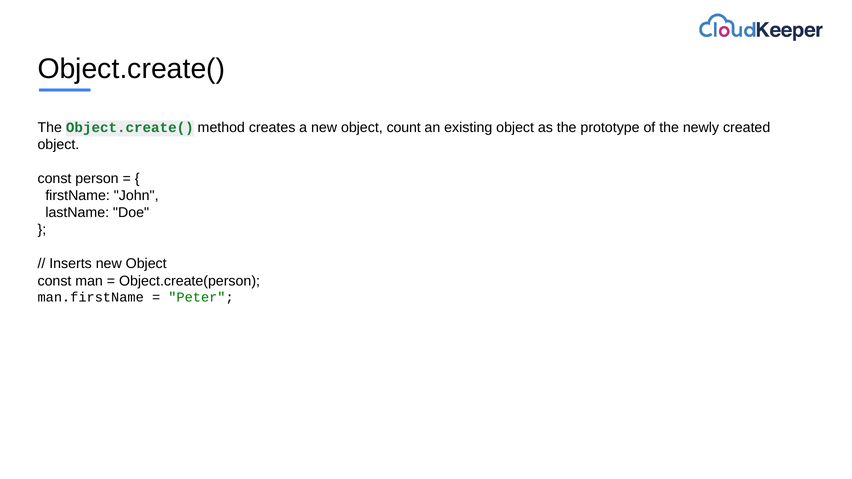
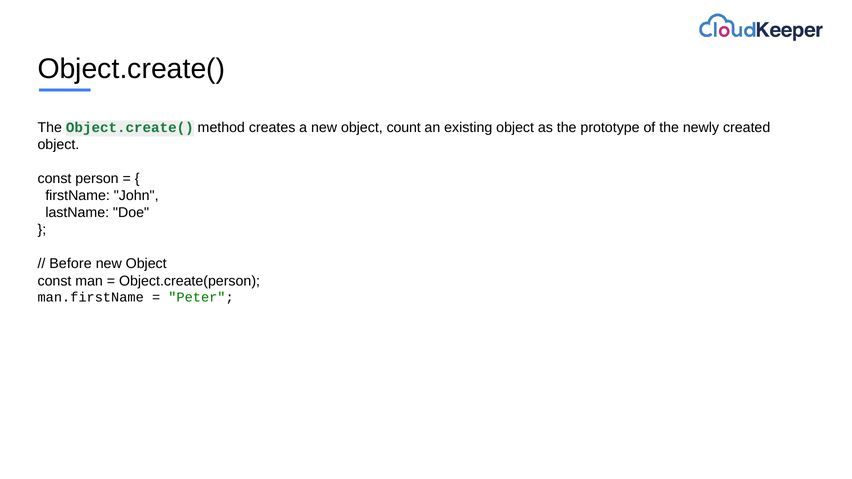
Inserts: Inserts -> Before (70, 264)
